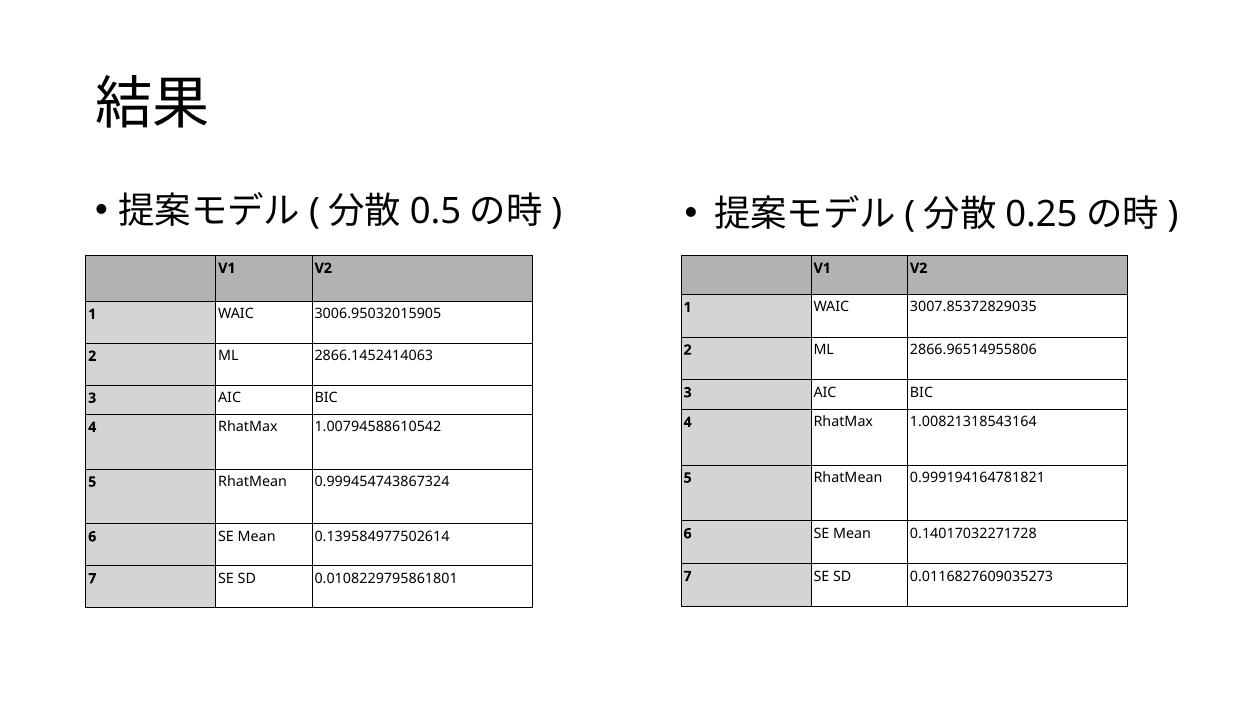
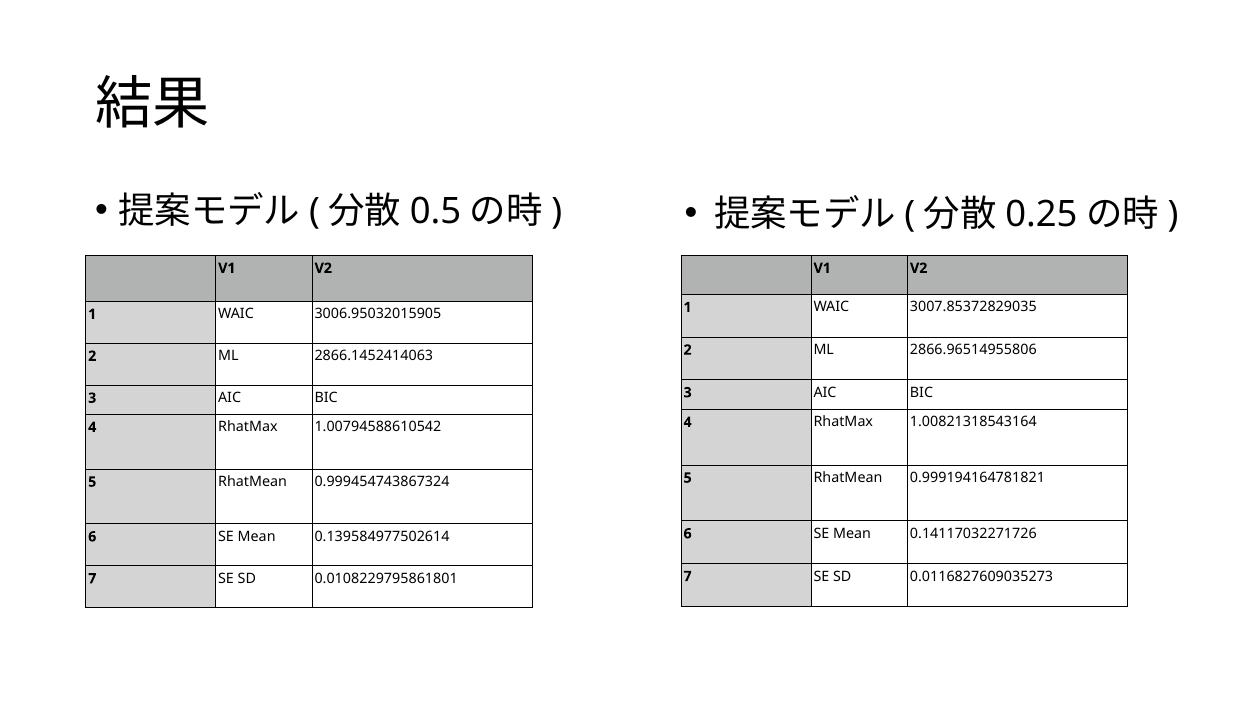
0.14017032271728: 0.14017032271728 -> 0.14117032271726 (973, 534)
